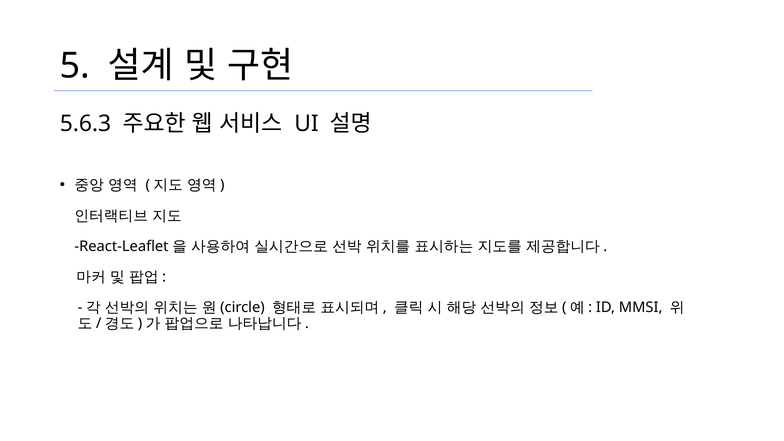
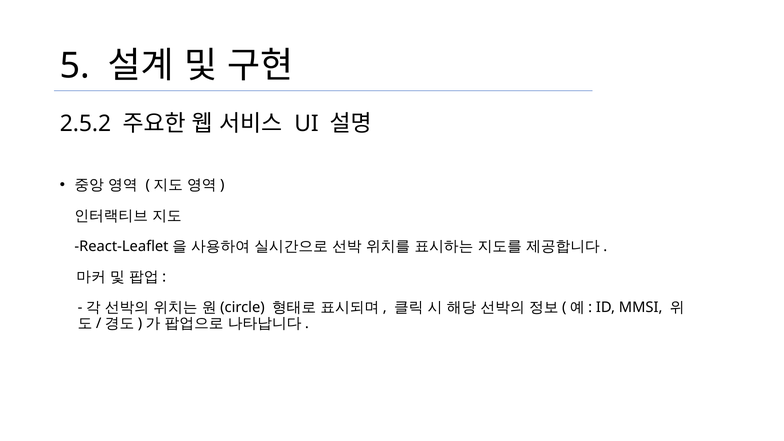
5.6.3: 5.6.3 -> 2.5.2 (85, 124)
